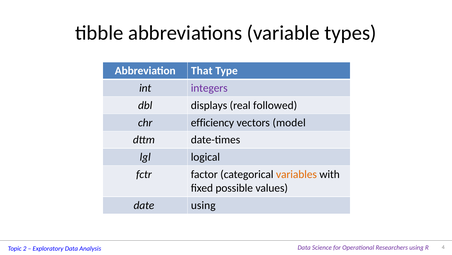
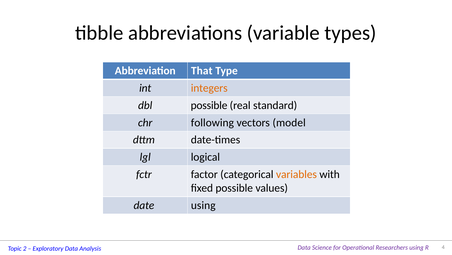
integers colour: purple -> orange (209, 88)
dbl displays: displays -> possible (209, 105)
followed: followed -> standard (275, 105)
efficiency: efficiency -> following (212, 122)
